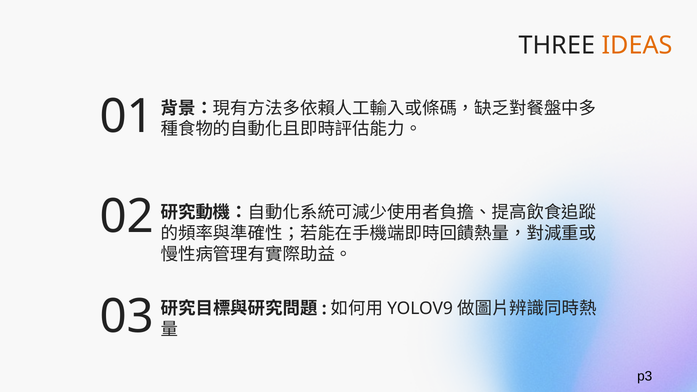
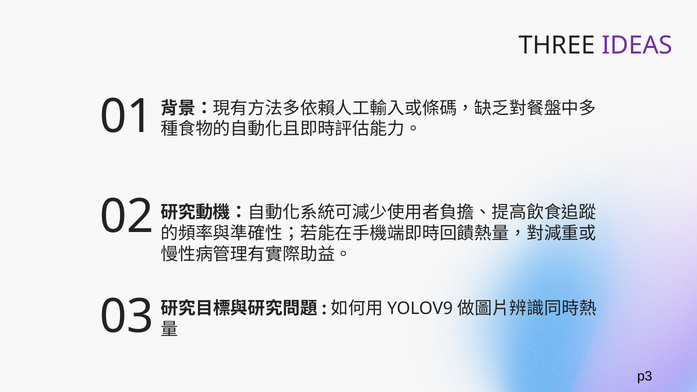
IDEAS colour: orange -> purple (637, 45)
